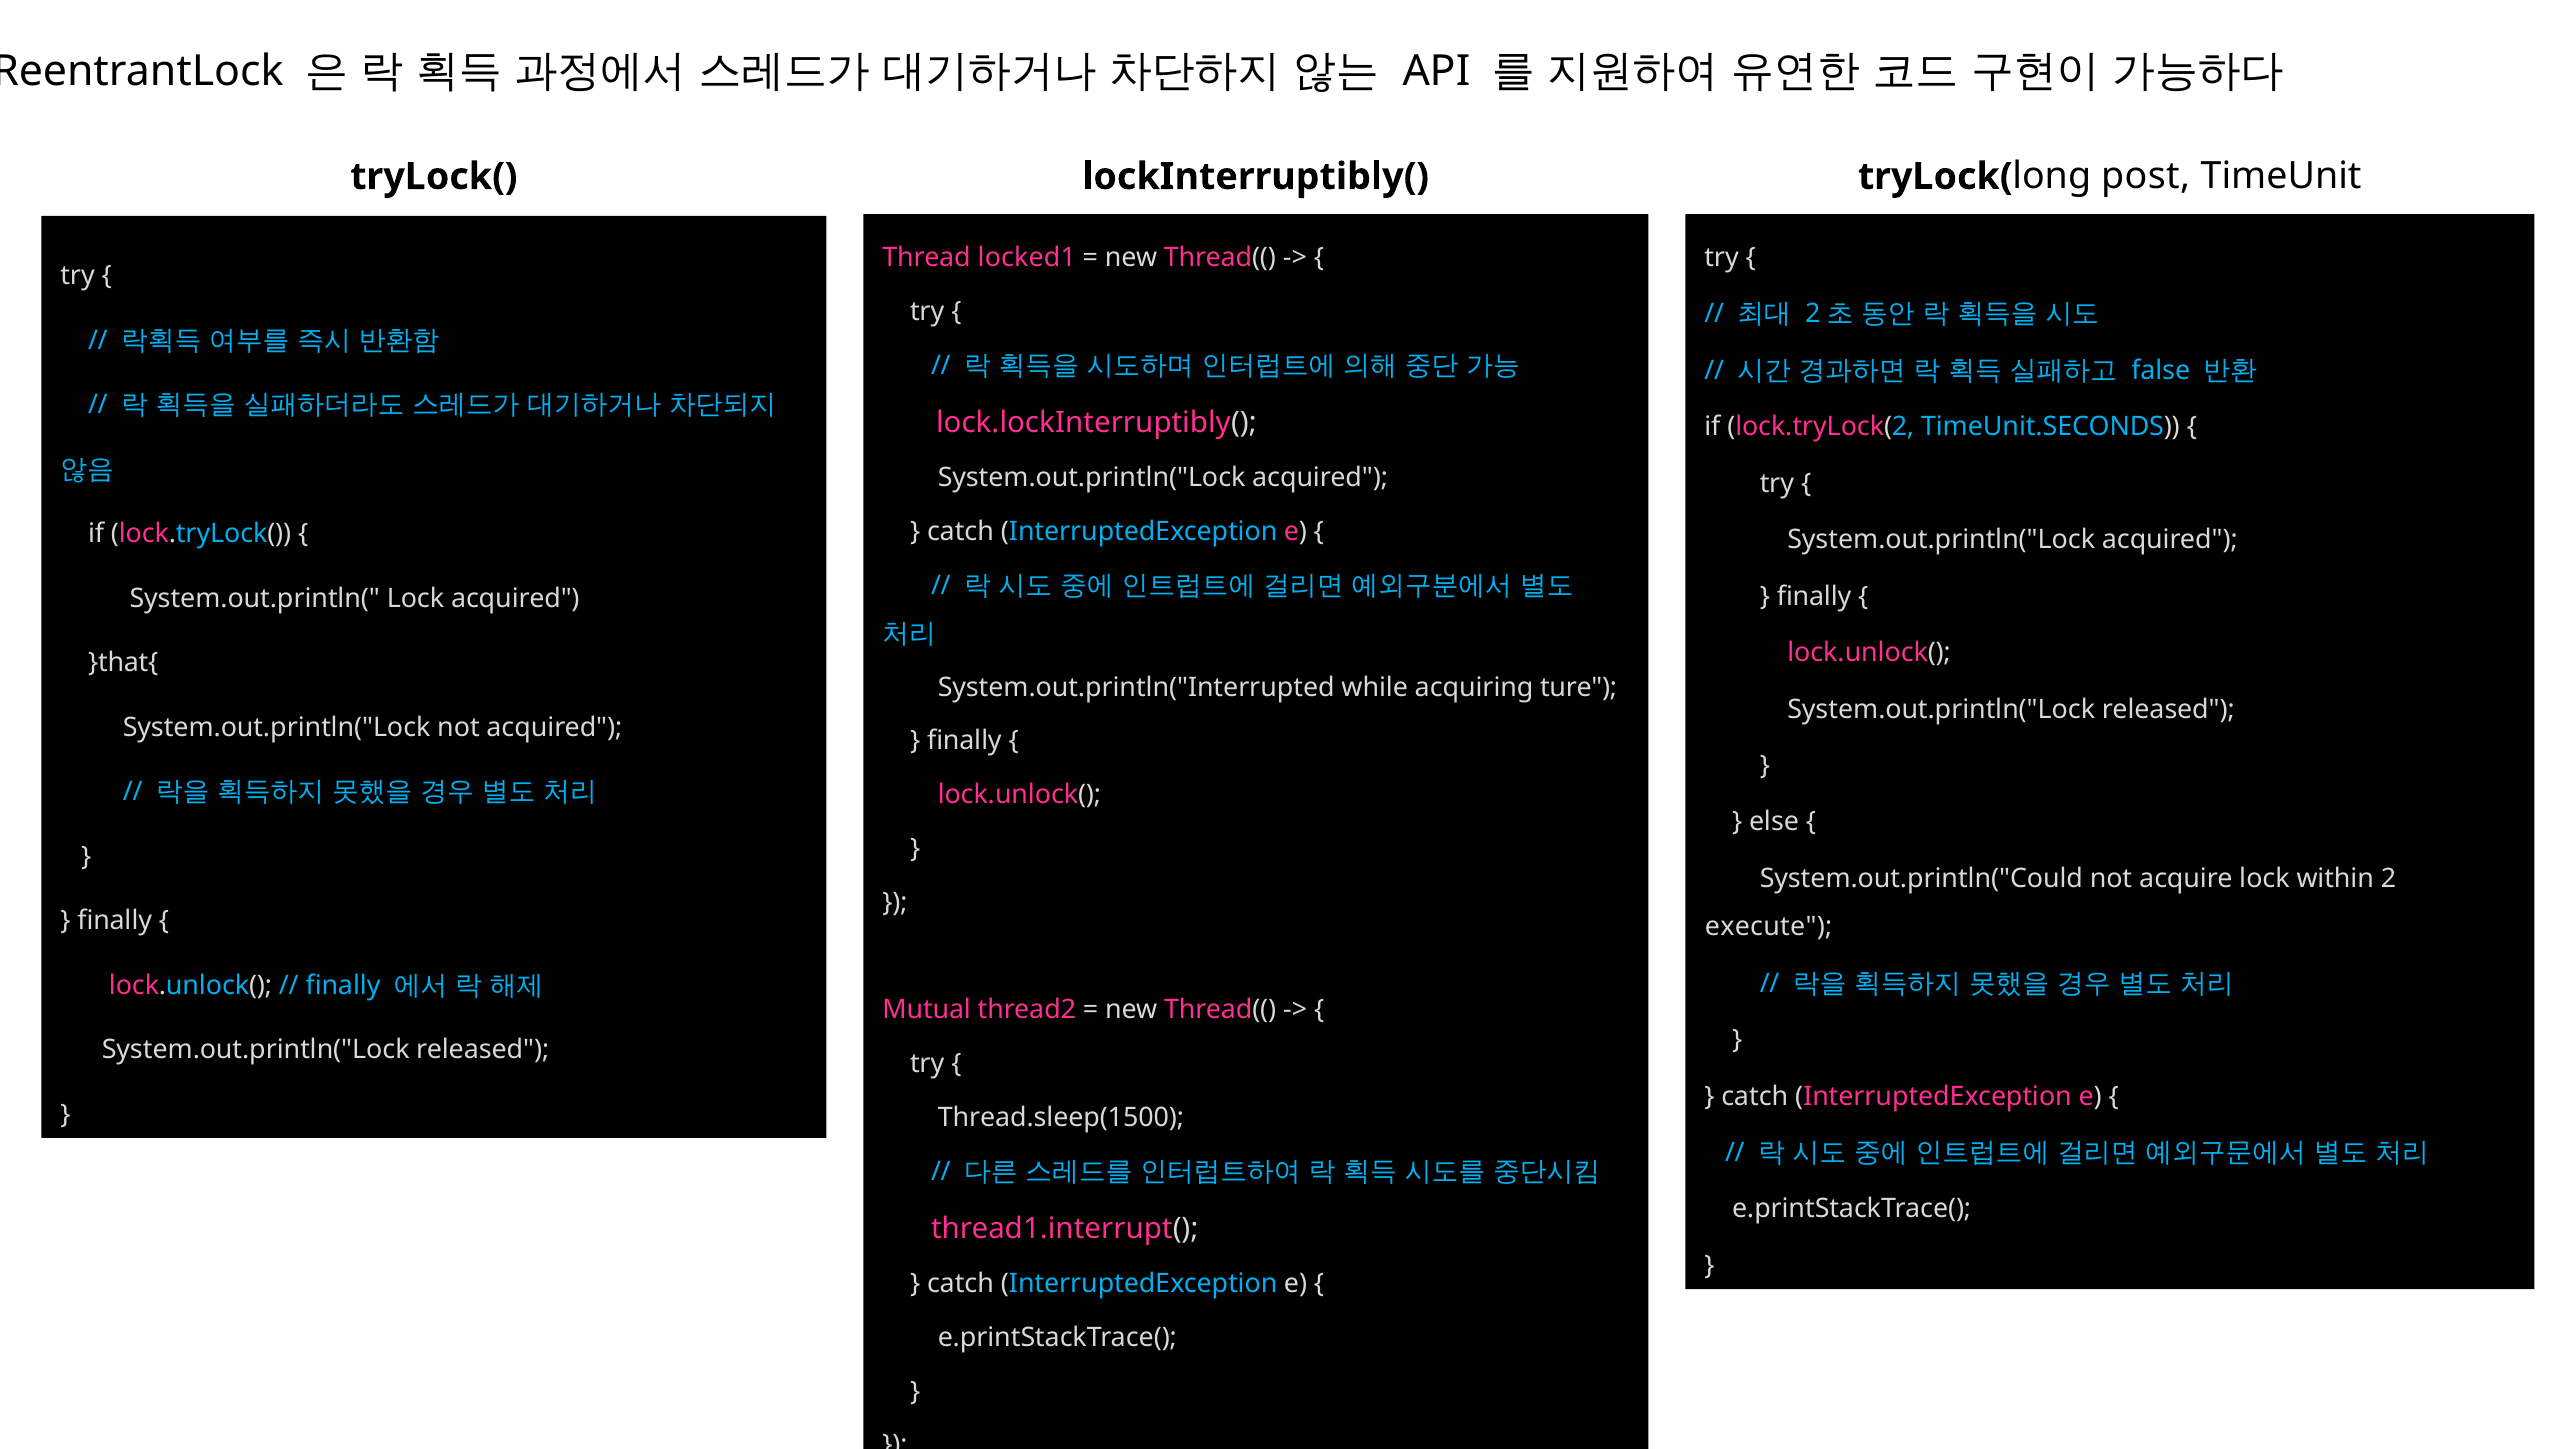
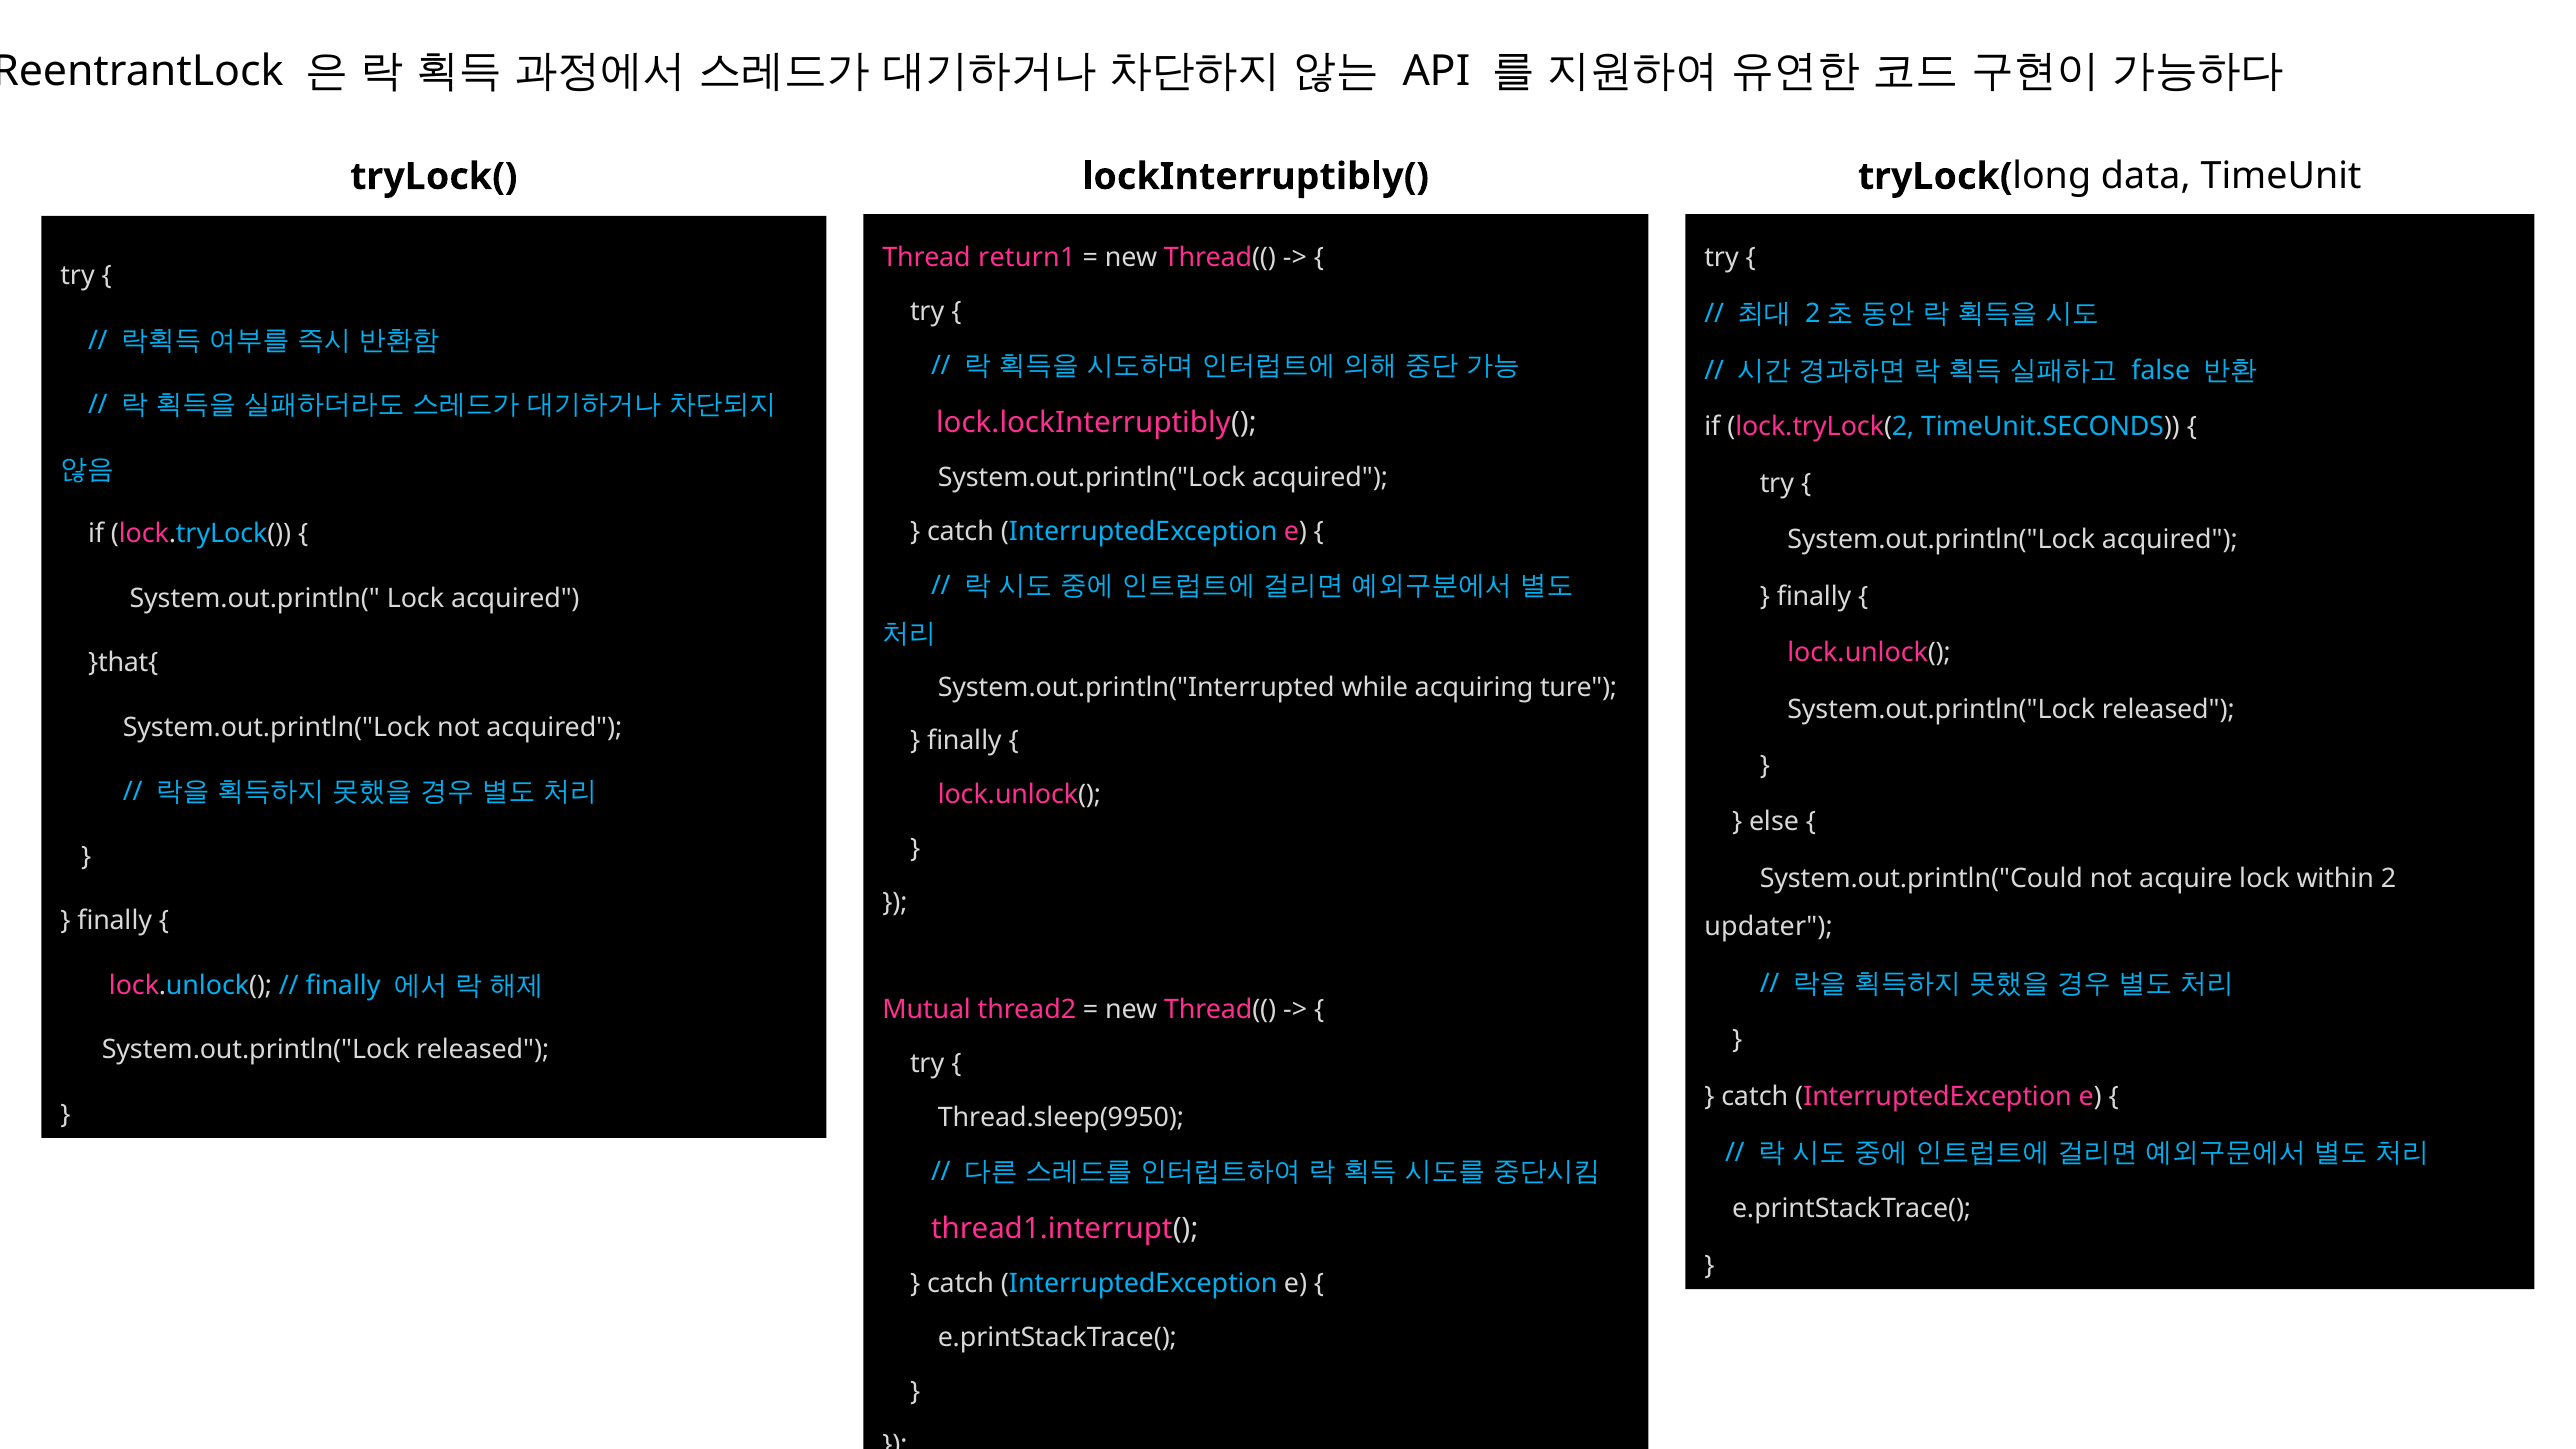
post: post -> data (2146, 177)
locked1: locked1 -> return1 (1027, 258)
execute: execute -> updater (1769, 927)
Thread.sleep(1500: Thread.sleep(1500 -> Thread.sleep(9950 (1061, 1118)
